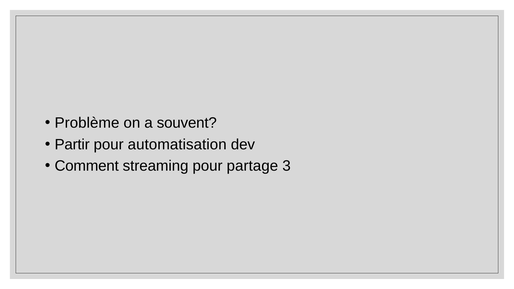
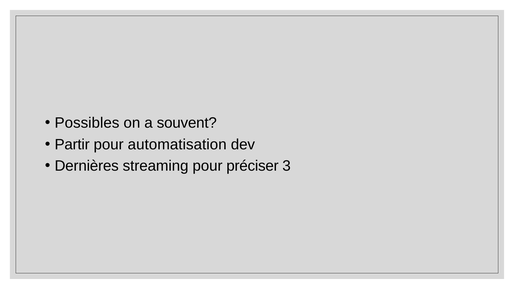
Problème: Problème -> Possibles (87, 123)
Comment: Comment -> Dernières (87, 166)
partage: partage -> préciser (253, 166)
